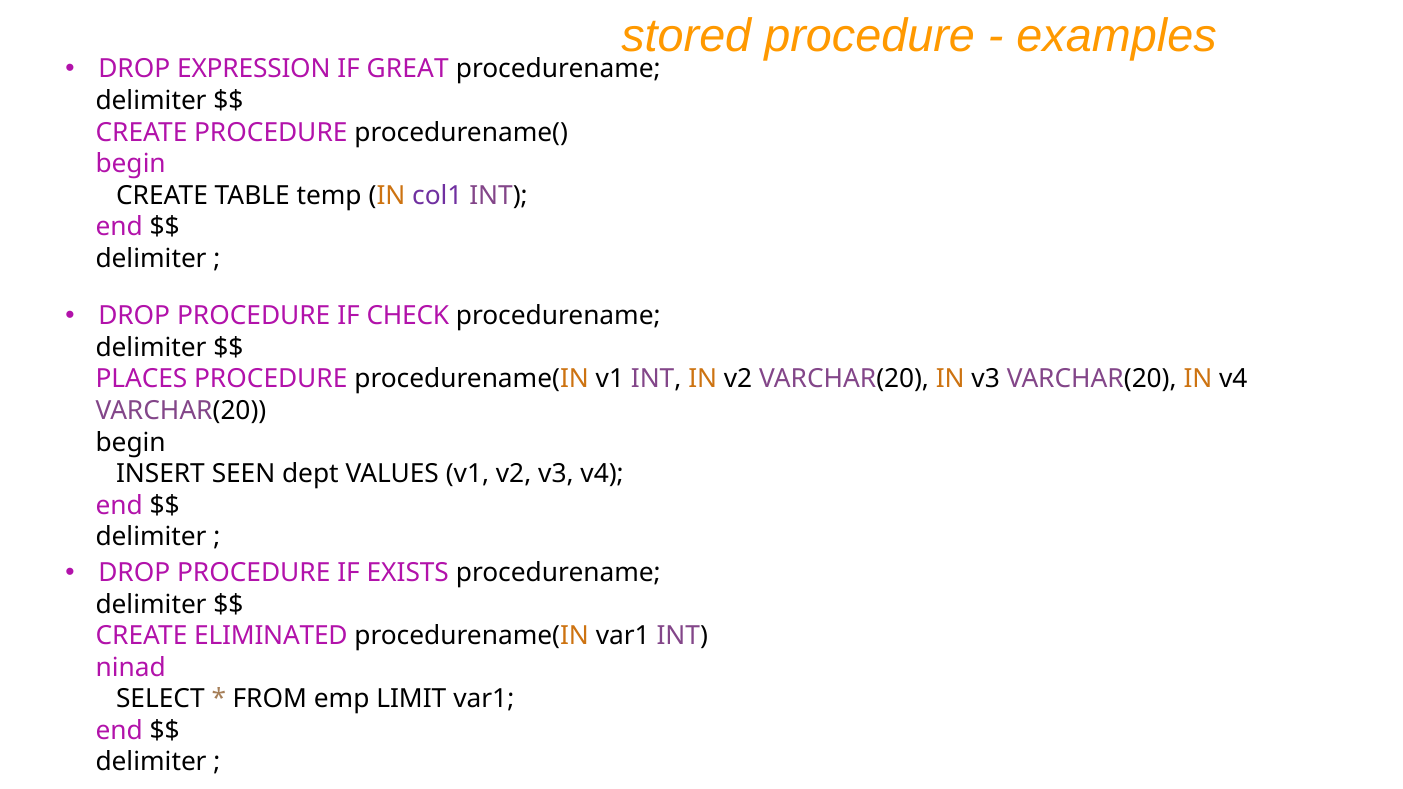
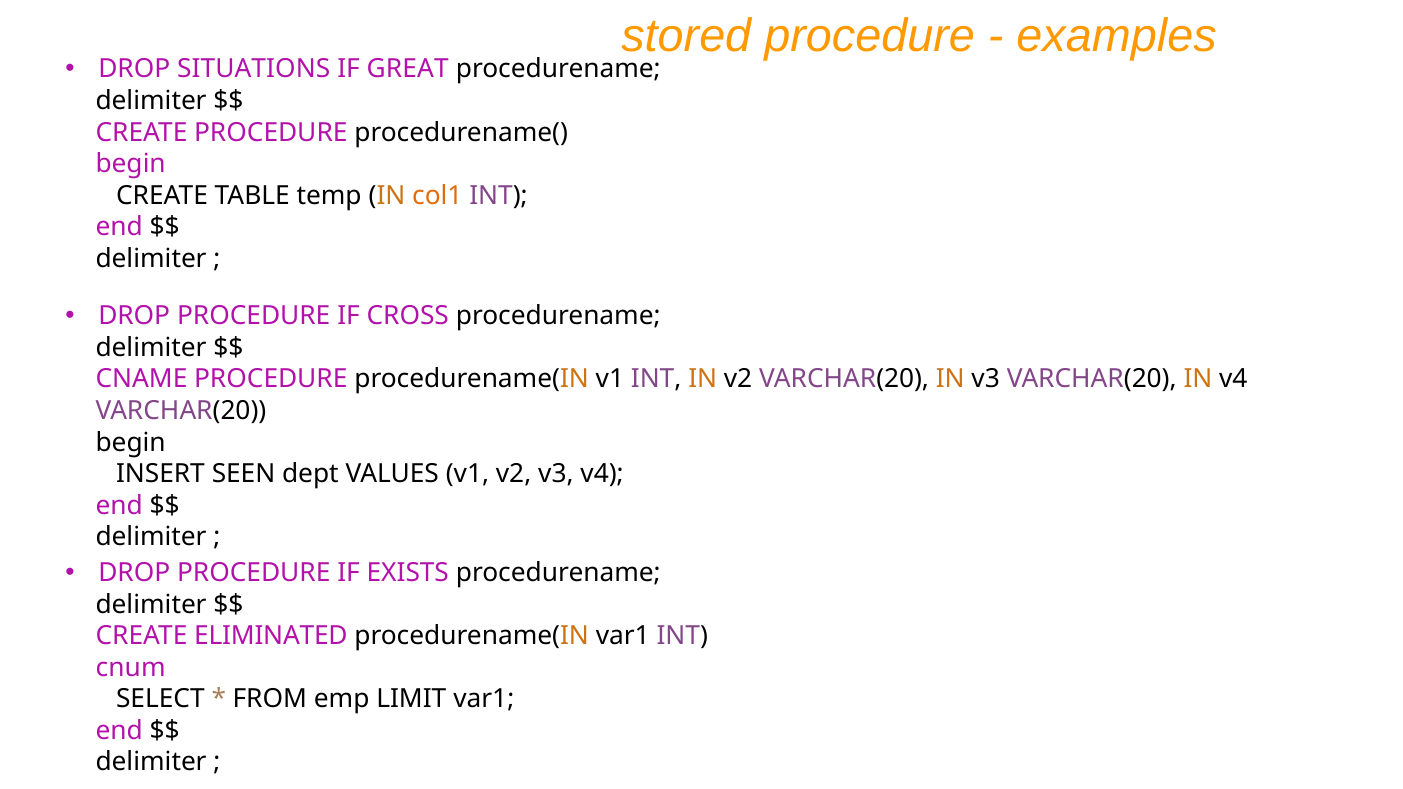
EXPRESSION: EXPRESSION -> SITUATIONS (254, 69)
col1 colour: purple -> orange (437, 196)
CHECK: CHECK -> CROSS (408, 316)
PLACES: PLACES -> CNAME (141, 379)
ninad: ninad -> cnum (131, 668)
